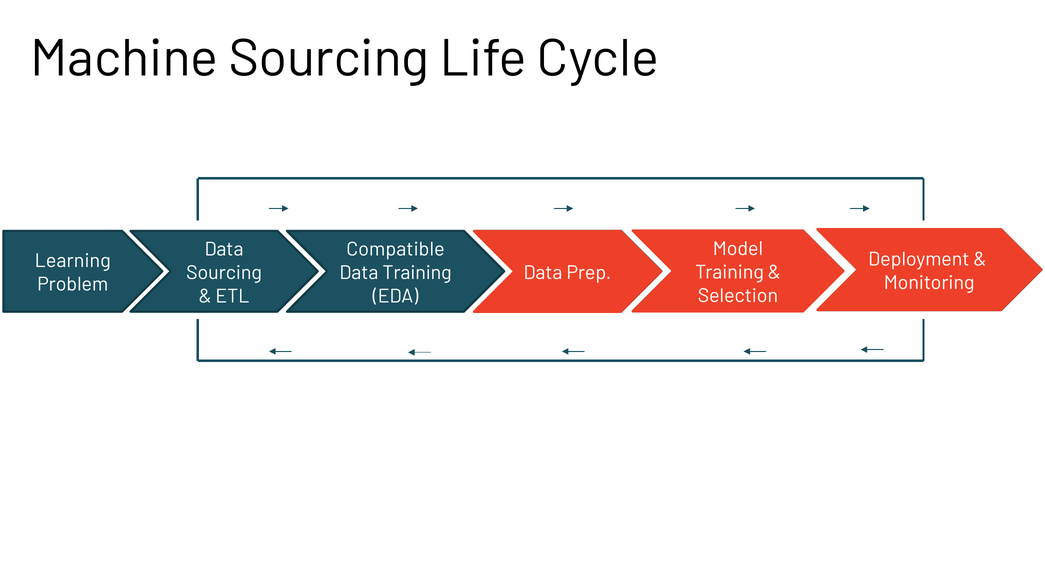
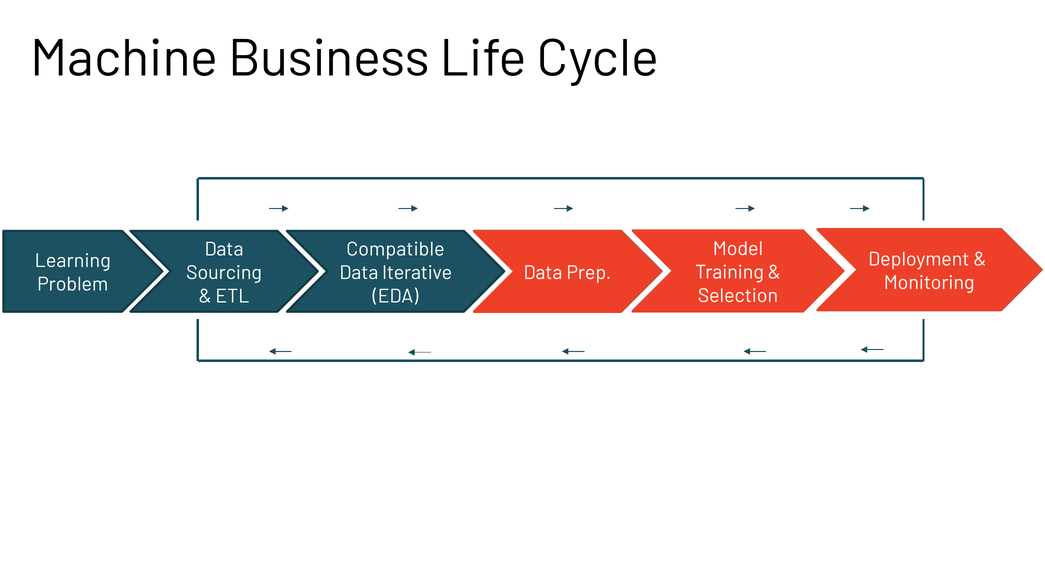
Machine Sourcing: Sourcing -> Business (329, 58)
Data Training: Training -> Iterative (417, 273)
